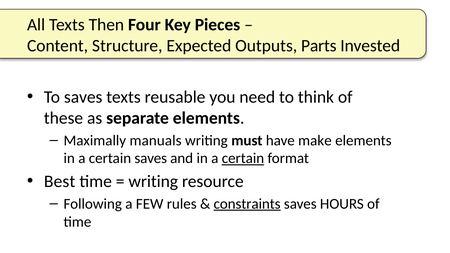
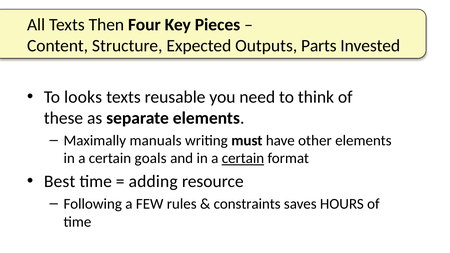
To saves: saves -> looks (83, 97)
make: make -> other (315, 140)
certain saves: saves -> goals (151, 158)
writing: writing -> adding (153, 182)
constraints underline: present -> none (247, 204)
